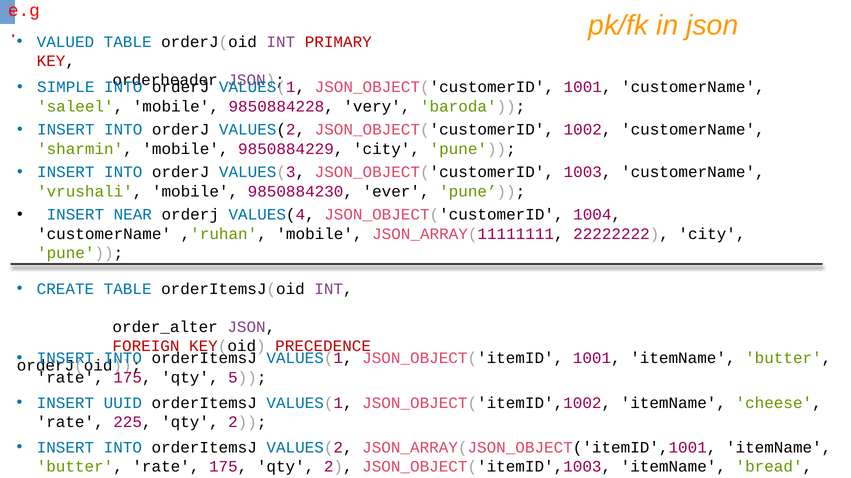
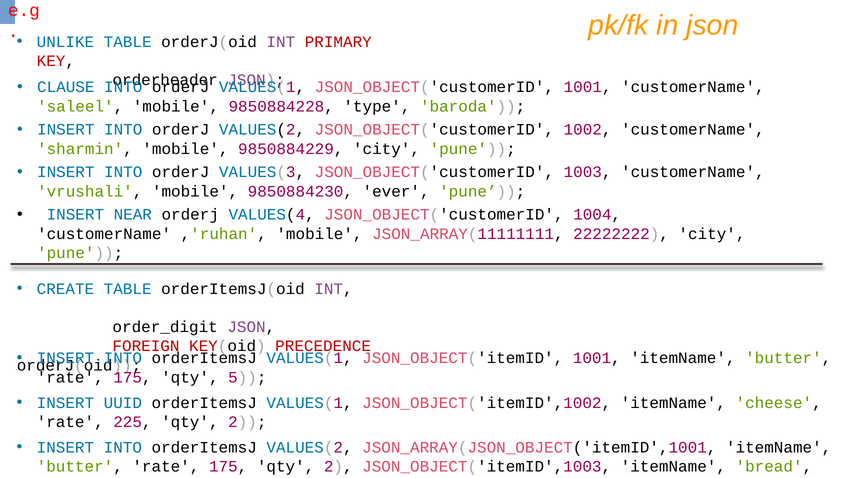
VALUED: VALUED -> UNLIKE (65, 42)
SIMPLE: SIMPLE -> CLAUSE (66, 87)
very: very -> type (377, 106)
order_alter: order_alter -> order_digit (165, 328)
